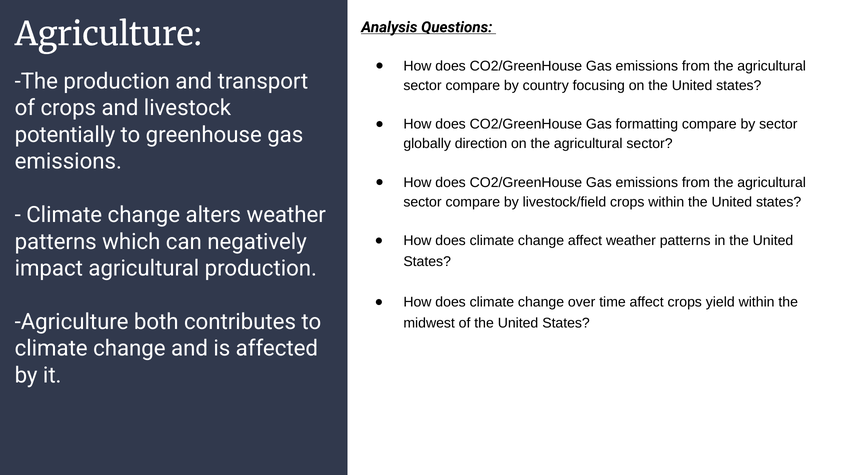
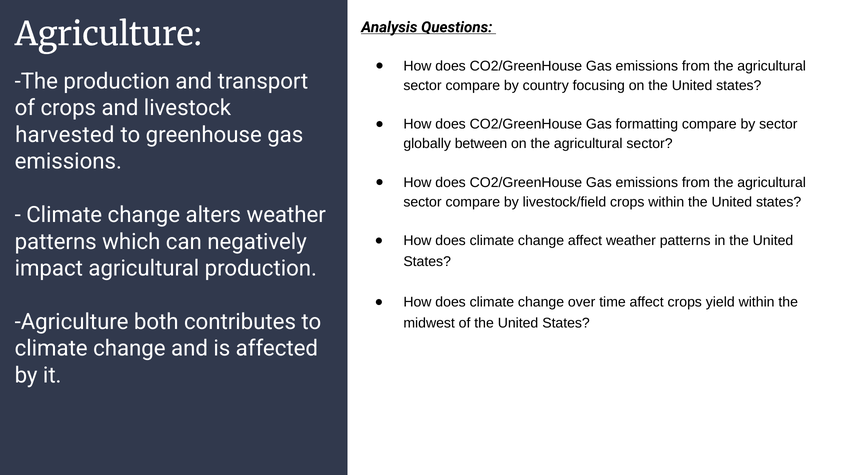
potentially: potentially -> harvested (65, 135)
direction: direction -> between (481, 144)
